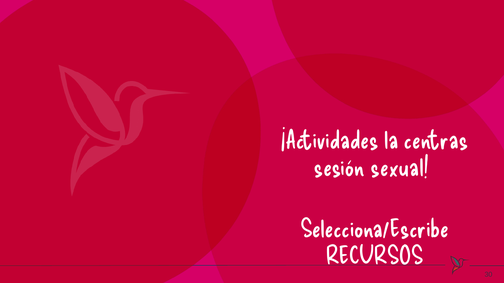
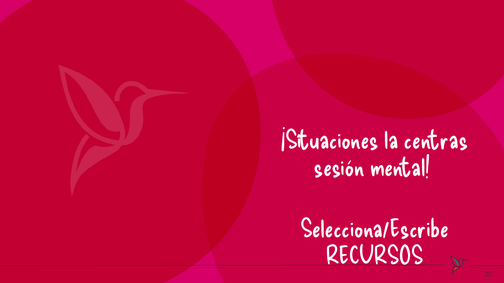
¡Actividades: ¡Actividades -> ¡Situaciones (330, 141)
sexual: sexual -> mental (400, 168)
